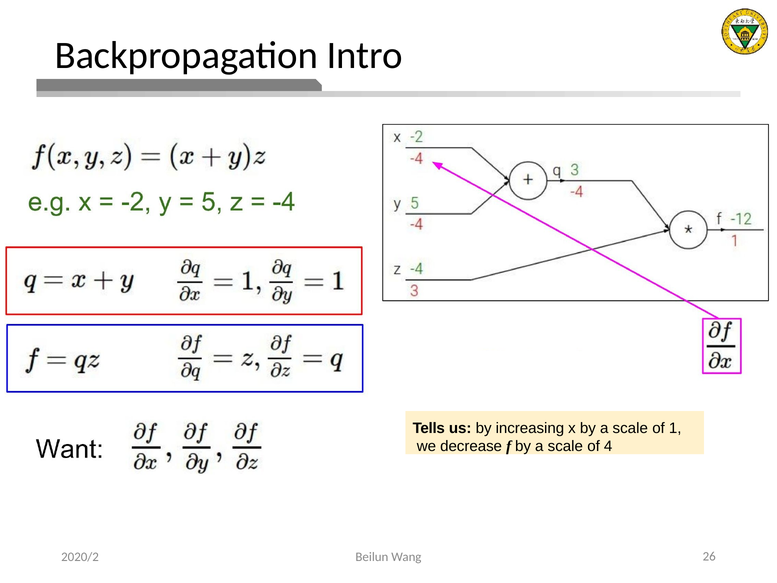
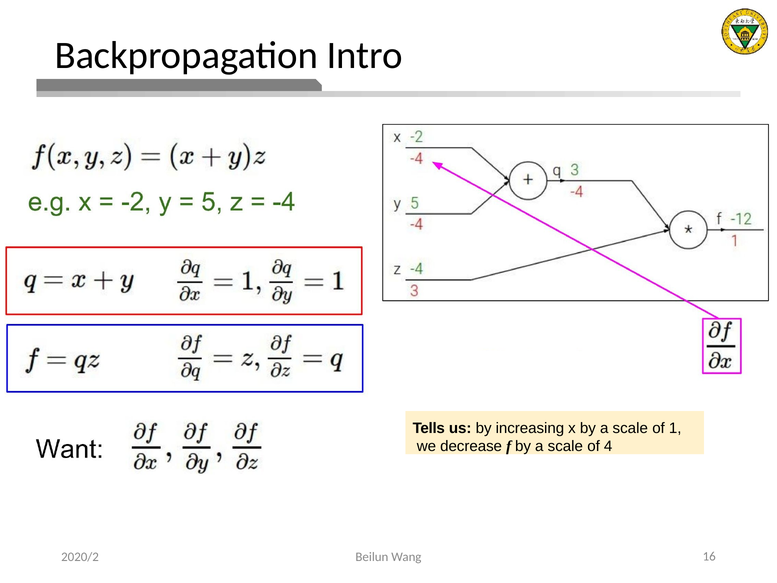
26: 26 -> 16 (709, 556)
